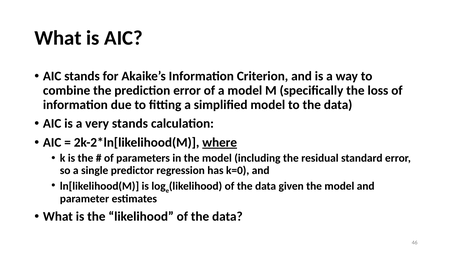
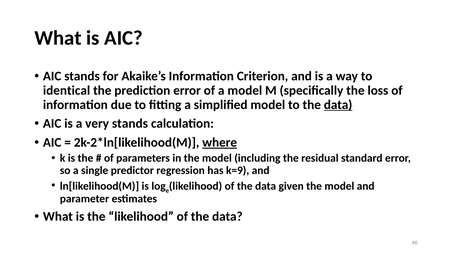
combine: combine -> identical (67, 91)
data underline: none -> present (338, 105)
k=0: k=0 -> k=9 (238, 170)
